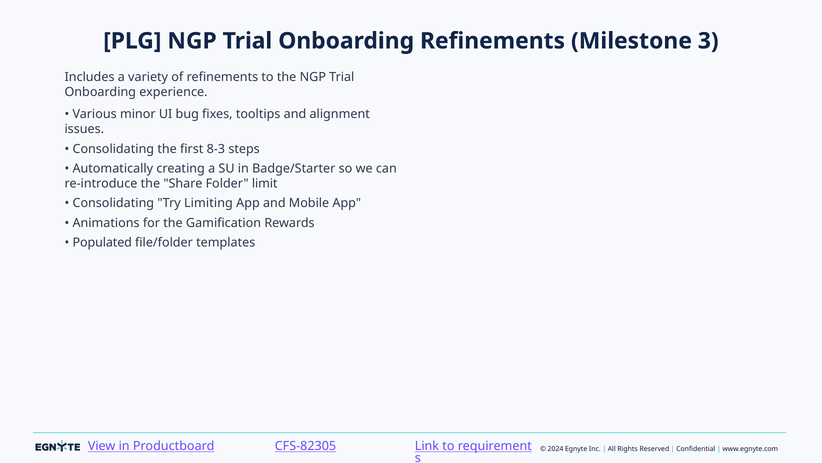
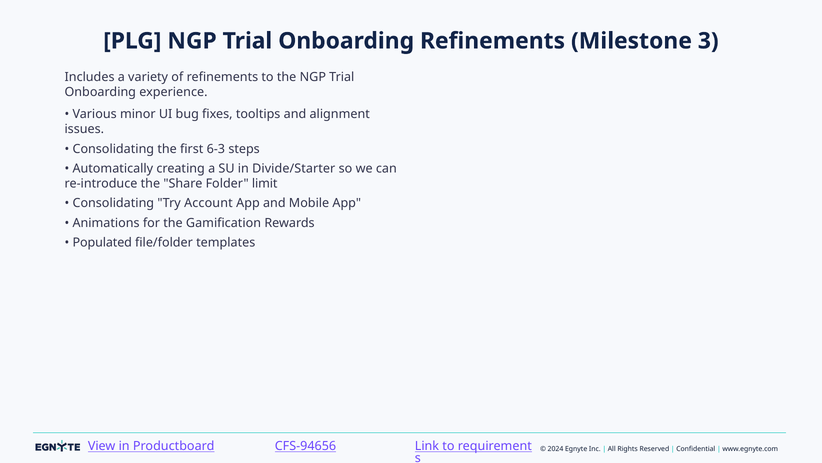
8-3: 8-3 -> 6-3 (216, 149)
Badge/Starter: Badge/Starter -> Divide/Starter (294, 168)
Limiting: Limiting -> Account (208, 203)
CFS-82305: CFS-82305 -> CFS-94656 (305, 445)
